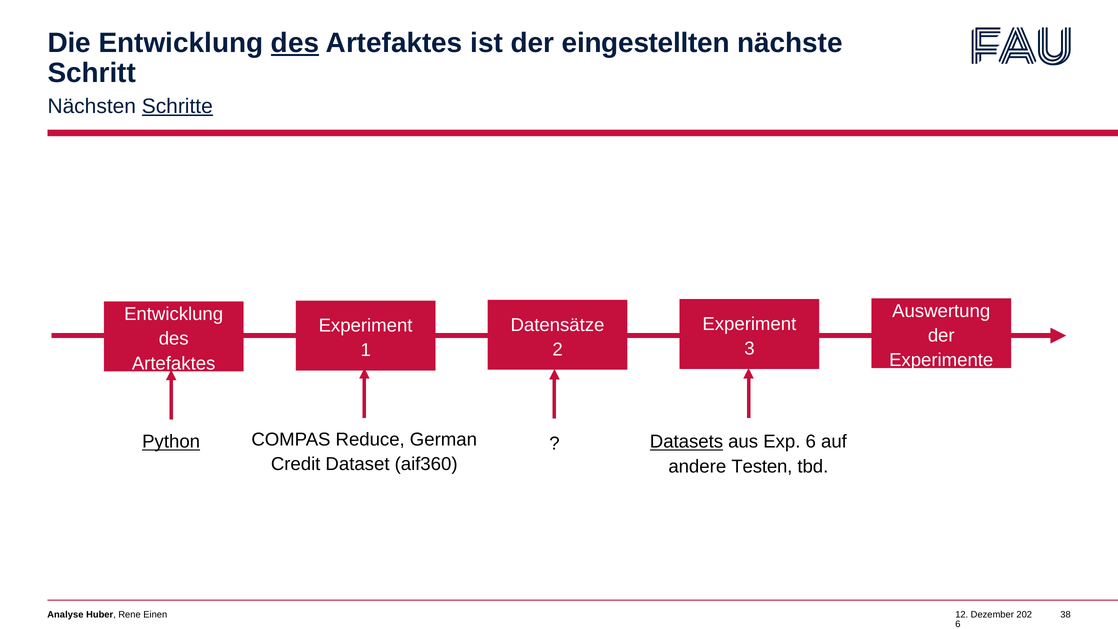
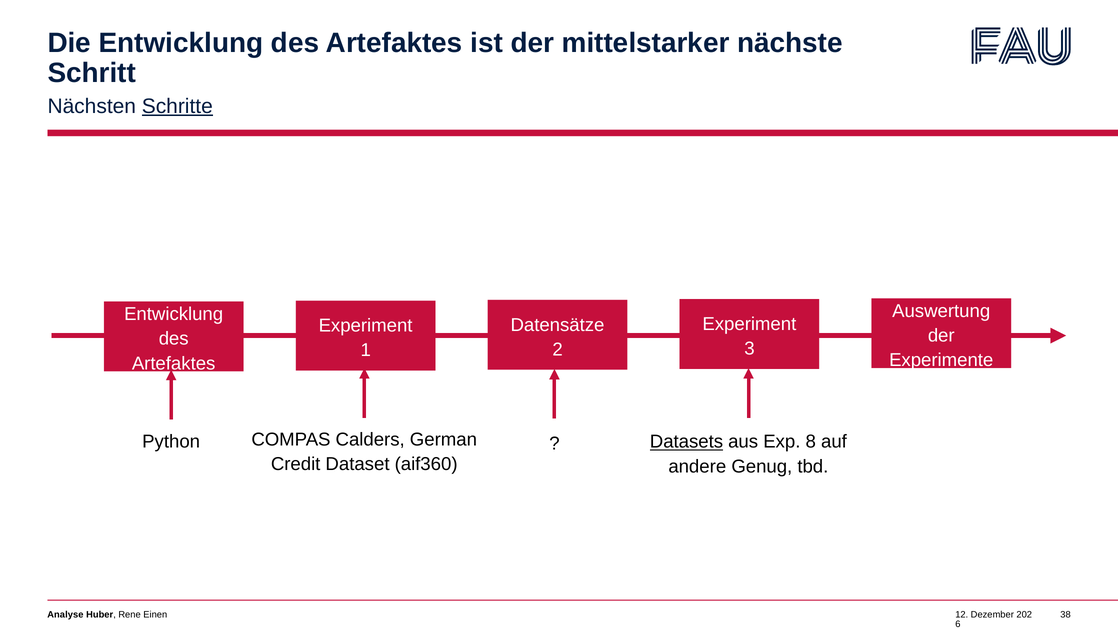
des underline: present -> none (295, 43)
eingestellten: eingestellten -> mittelstarker (646, 43)
Python underline: present -> none (171, 442)
Reduce: Reduce -> Calders (370, 440)
Exp 6: 6 -> 8 (811, 442)
Testen: Testen -> Genug (762, 466)
